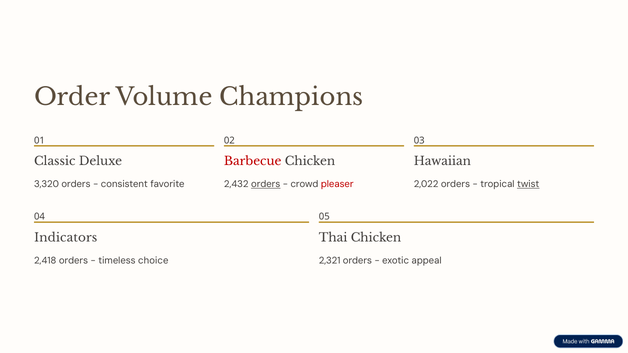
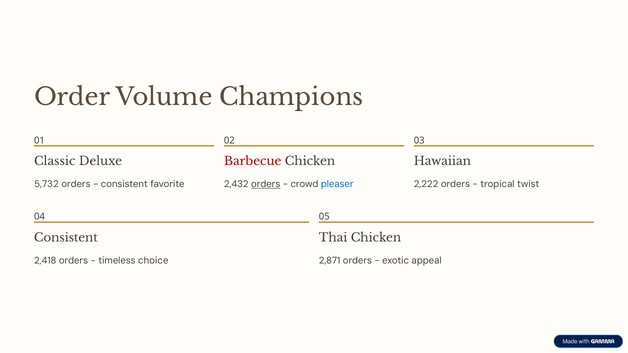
3,320: 3,320 -> 5,732 (46, 184)
pleaser colour: red -> blue (337, 184)
2,022: 2,022 -> 2,222 (426, 184)
twist underline: present -> none (528, 184)
Indicators: Indicators -> Consistent (66, 238)
2,321: 2,321 -> 2,871 (330, 261)
